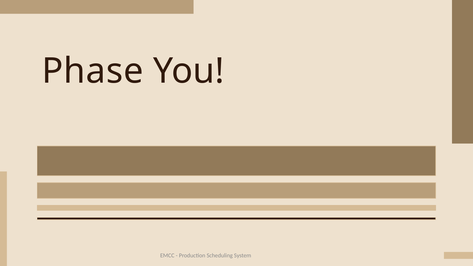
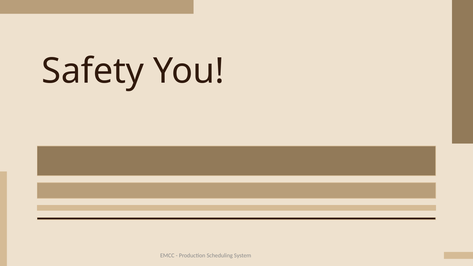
Phase: Phase -> Safety (93, 71)
